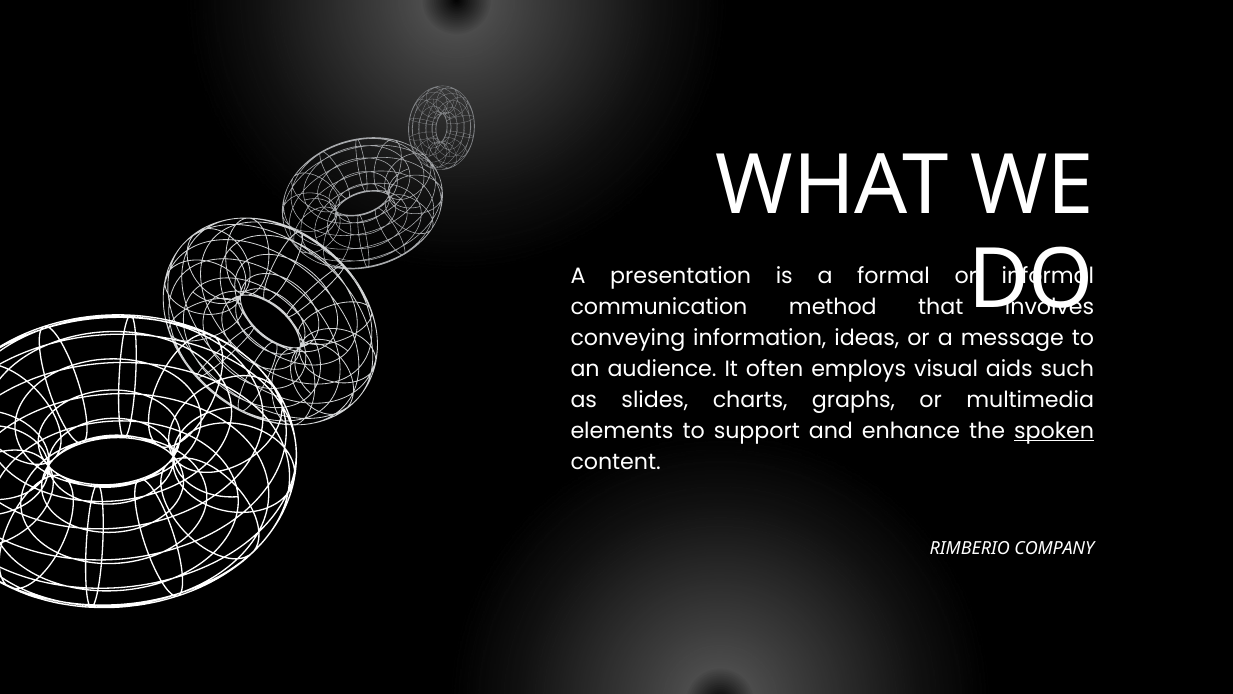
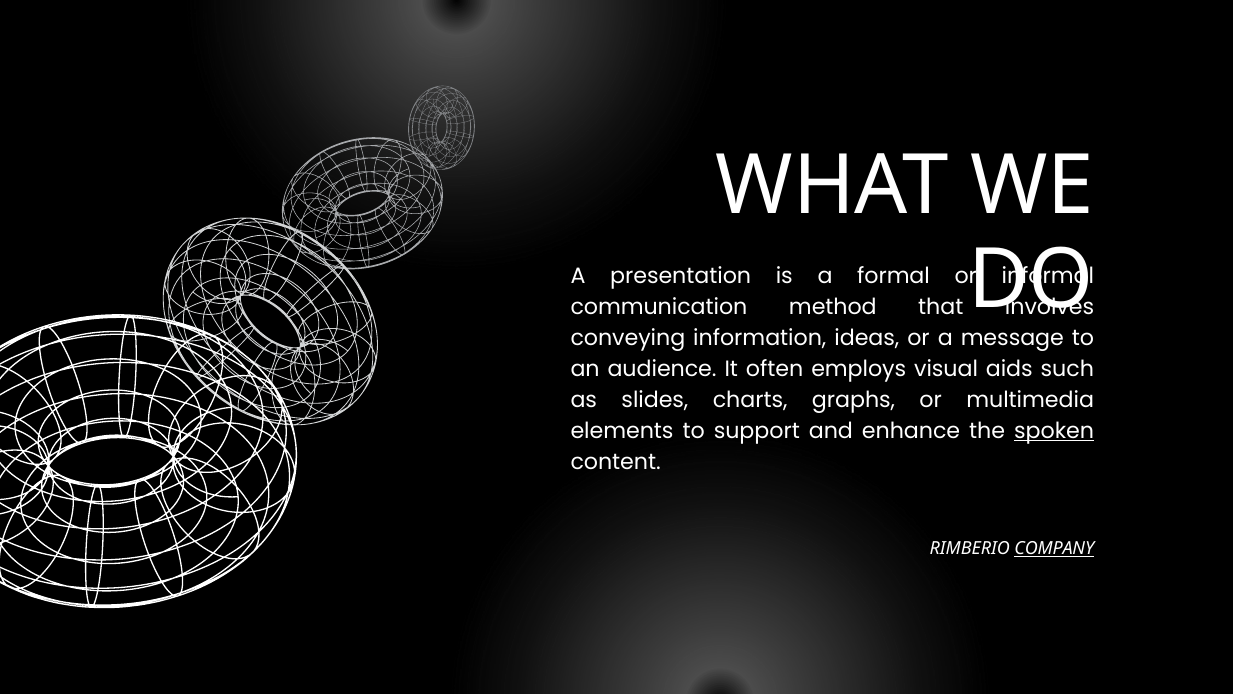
COMPANY underline: none -> present (1054, 548)
